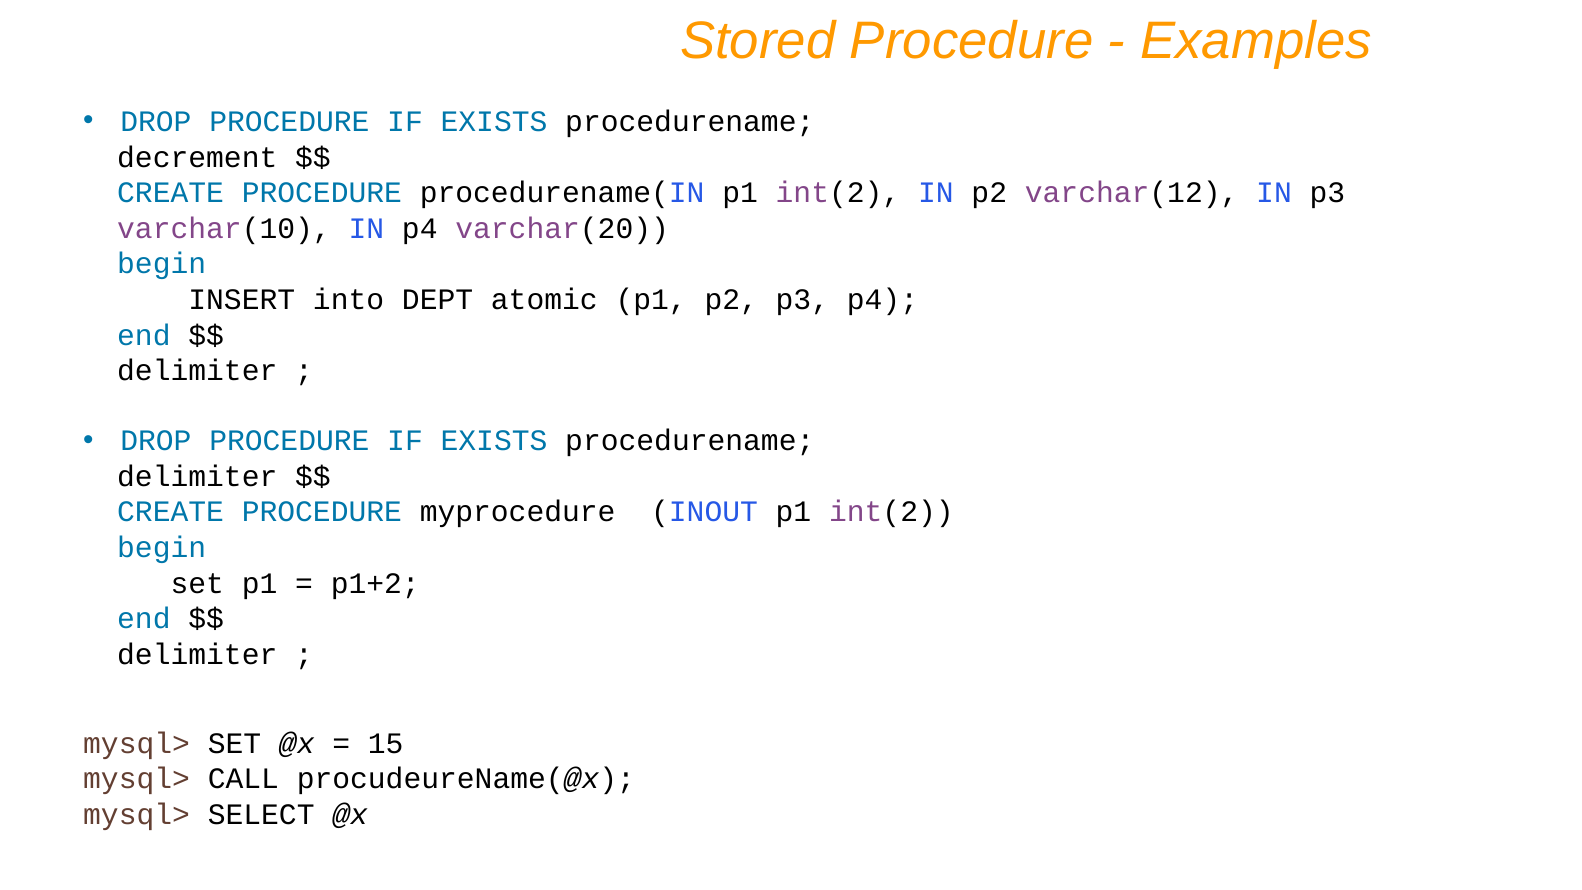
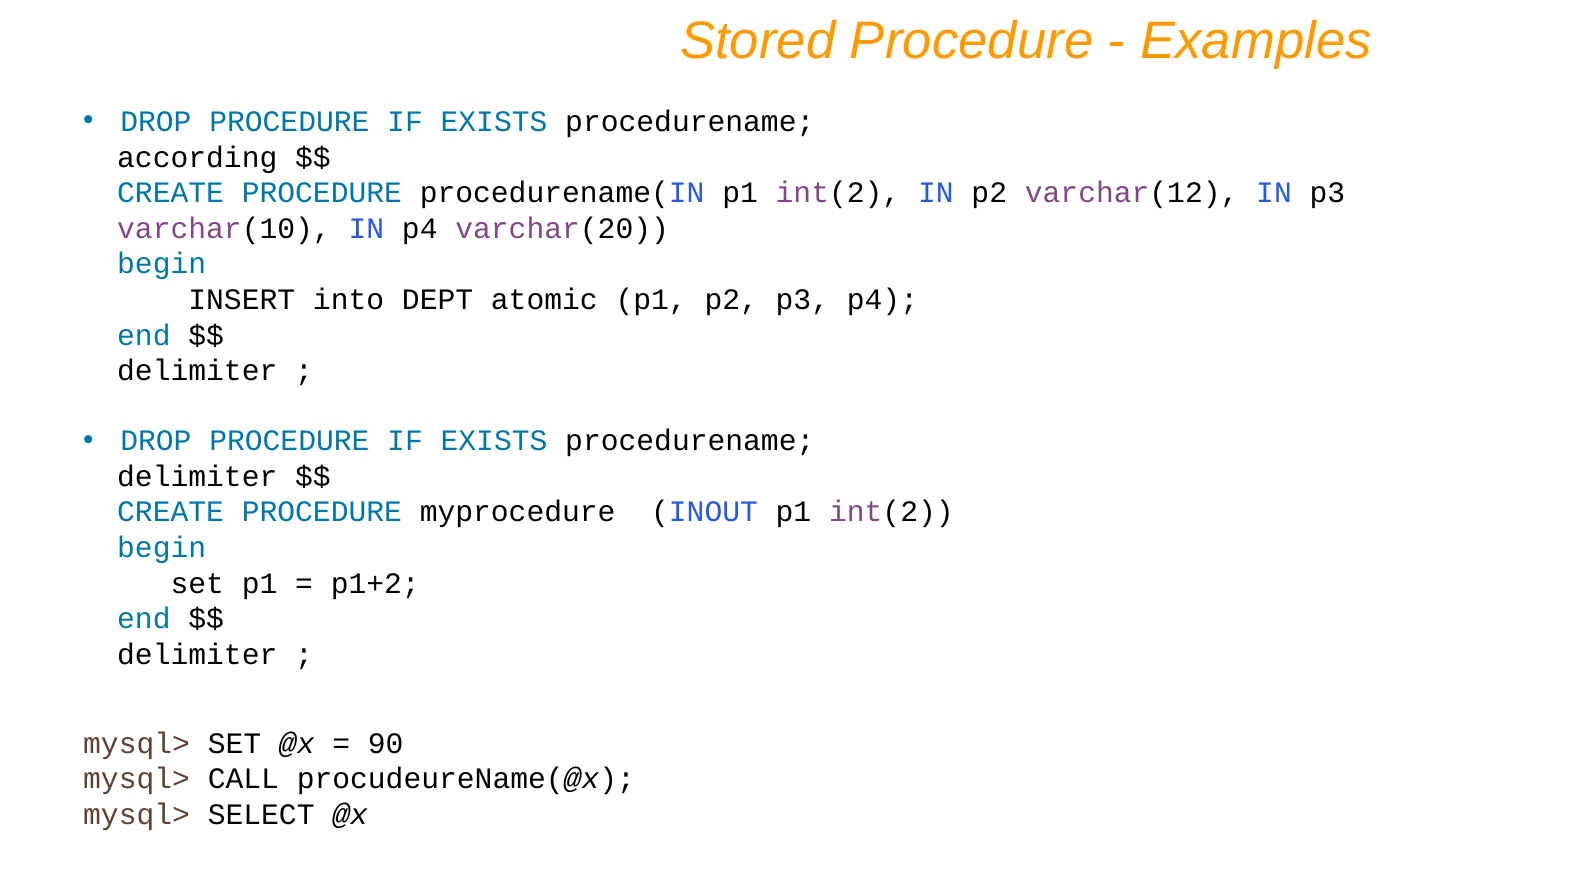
decrement: decrement -> according (197, 157)
15: 15 -> 90 (386, 743)
